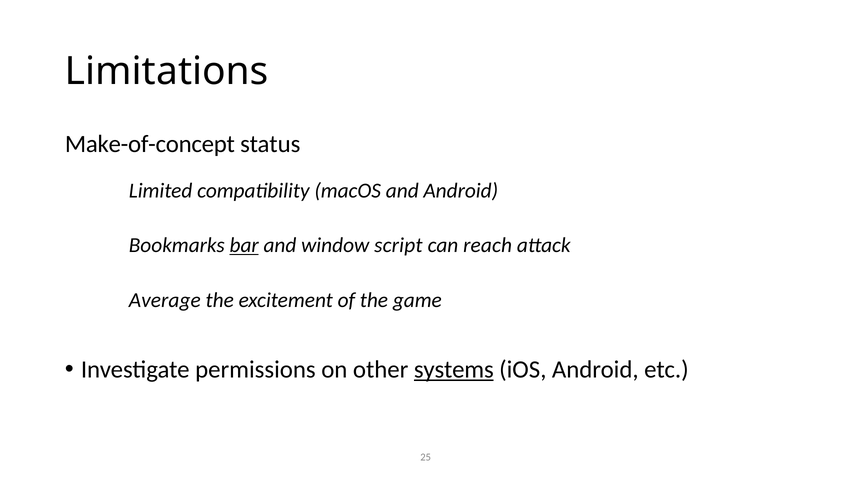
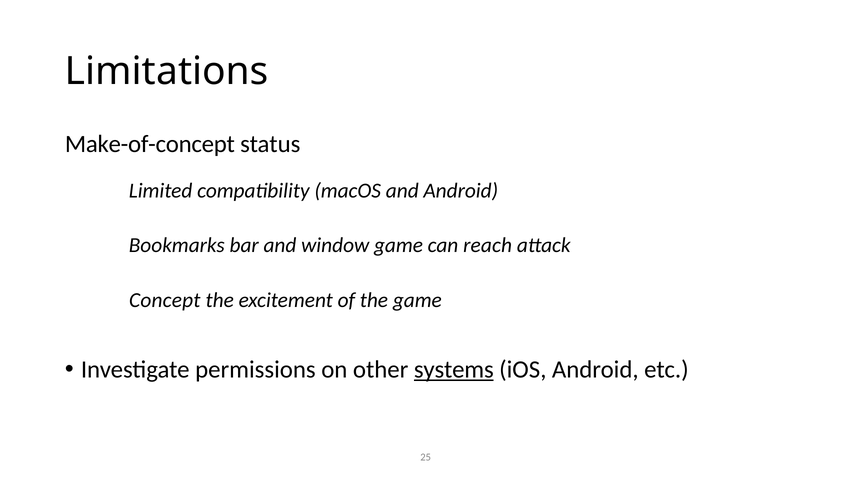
bar underline: present -> none (244, 246)
window script: script -> game (398, 246)
Average: Average -> Concept (165, 300)
